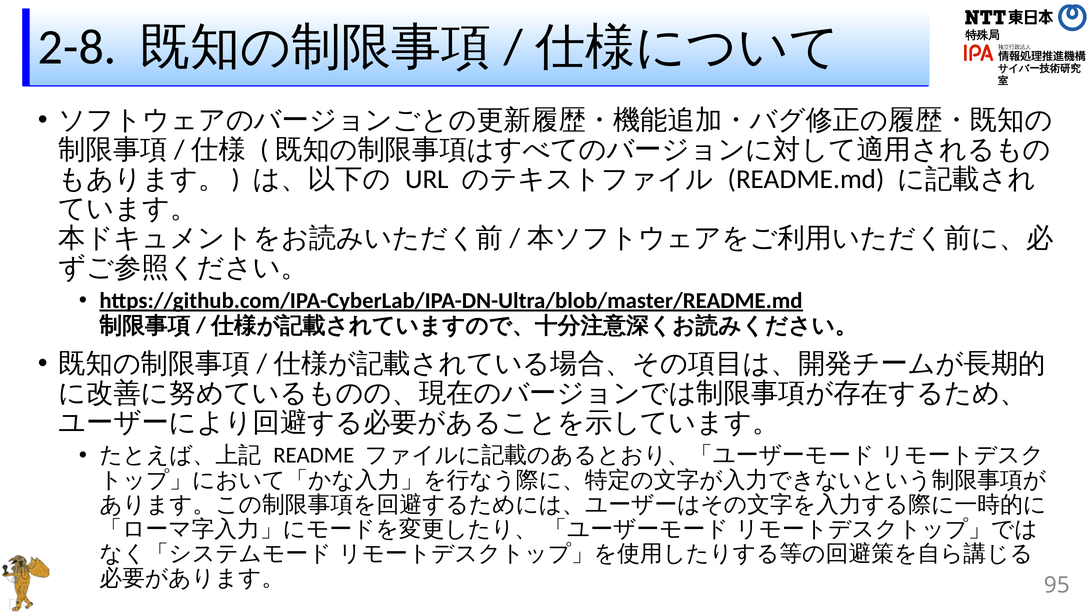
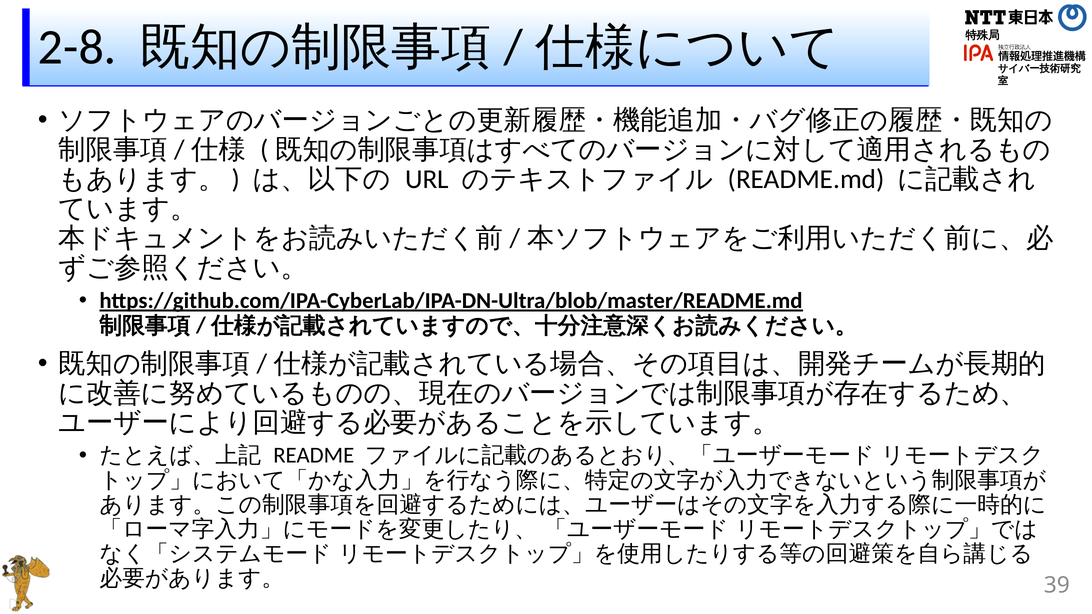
95: 95 -> 39 (1057, 585)
